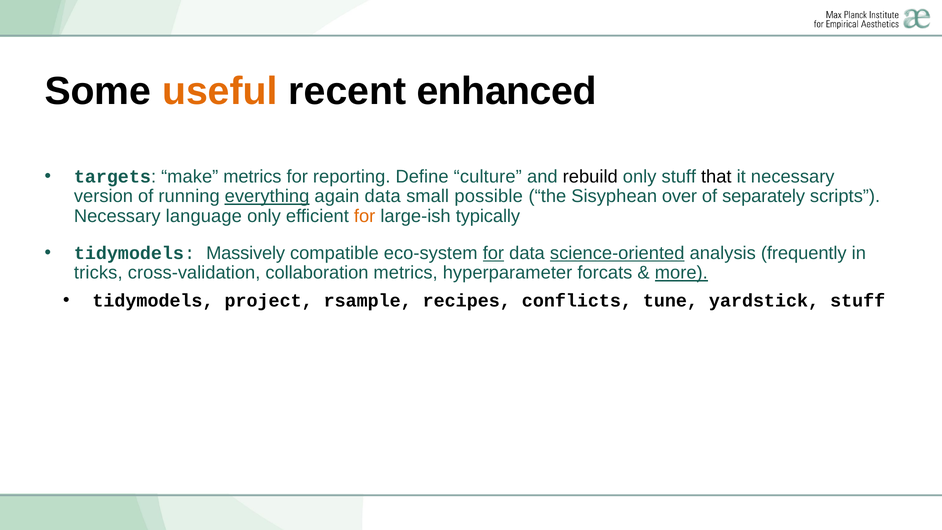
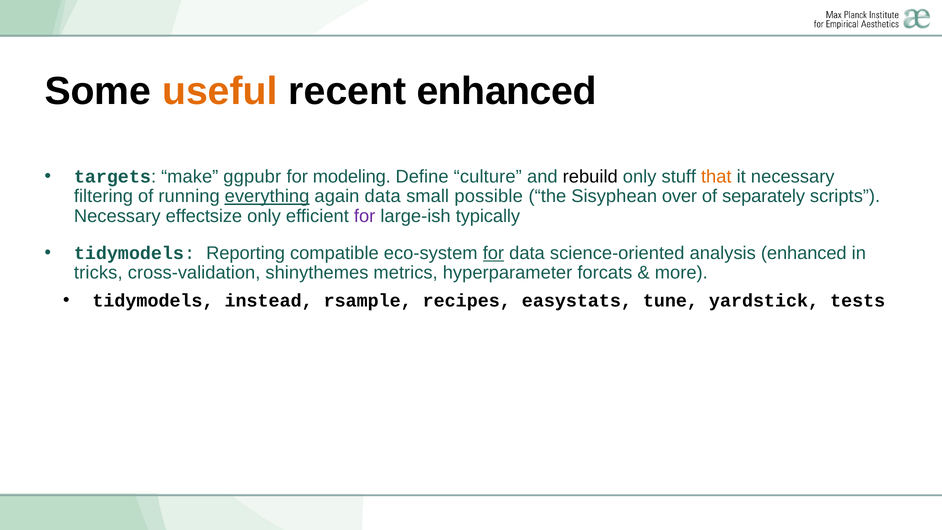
make metrics: metrics -> ggpubr (252, 177)
reporting: reporting -> modeling (352, 177)
that colour: black -> orange (716, 177)
version: version -> filtering (104, 196)
language: language -> effectsize (204, 216)
for colour: orange -> purple (365, 216)
Massively: Massively -> Reporting (246, 253)
science-oriented underline: present -> none (617, 253)
analysis frequently: frequently -> enhanced (804, 253)
collaboration: collaboration -> shinythemes (317, 273)
more underline: present -> none (681, 273)
project: project -> instead (269, 300)
conflicts: conflicts -> easystats (577, 300)
yardstick stuff: stuff -> tests (858, 300)
